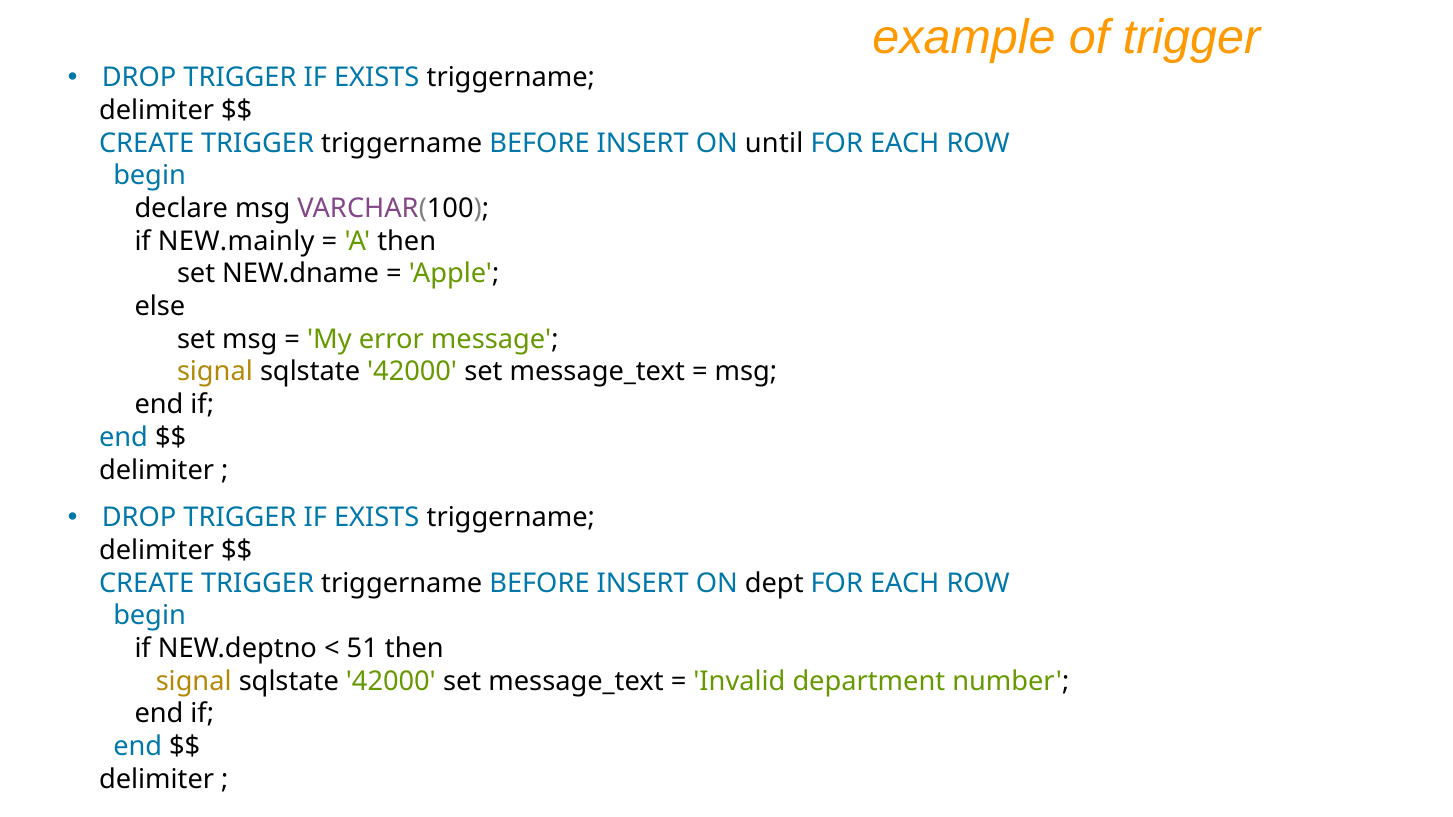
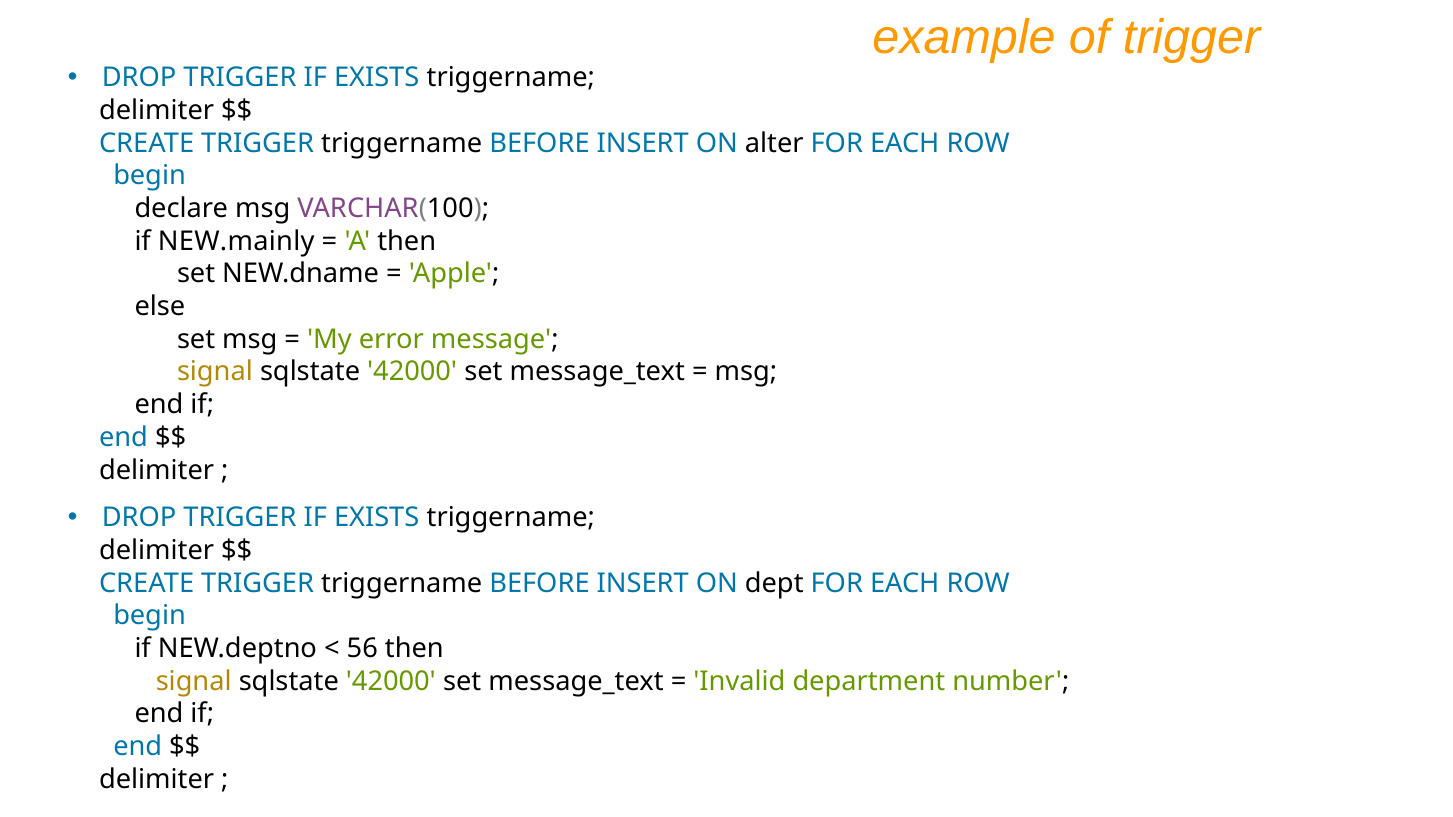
until: until -> alter (774, 143)
51: 51 -> 56 (362, 649)
